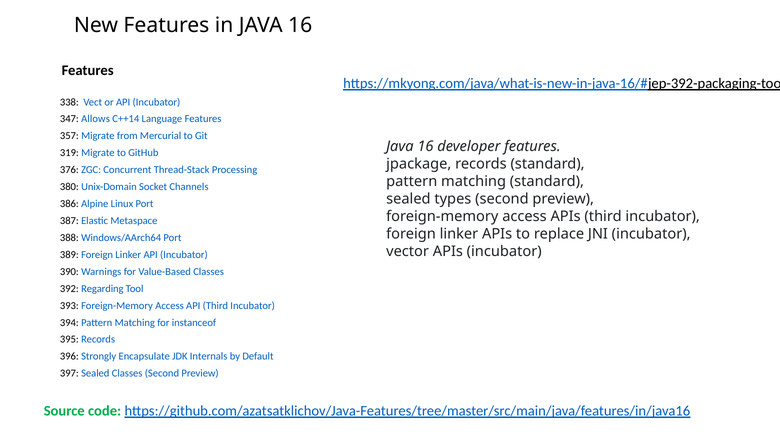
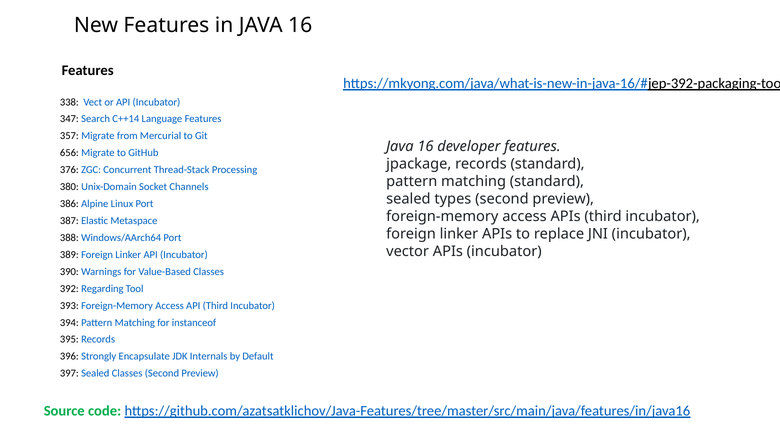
Allows: Allows -> Search (96, 119)
319: 319 -> 656 (69, 153)
